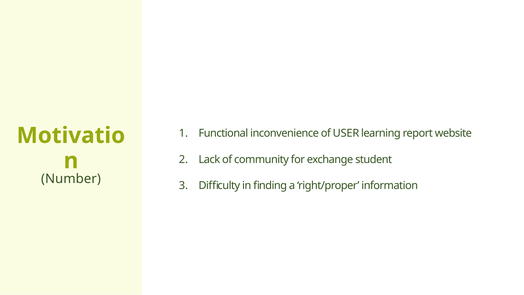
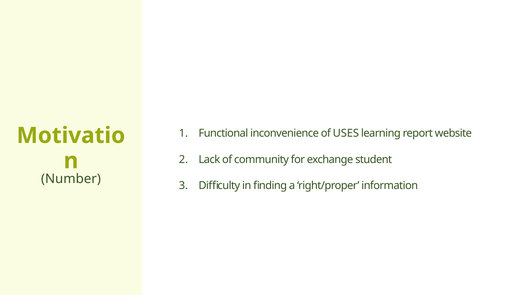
USER: USER -> USES (346, 133)
